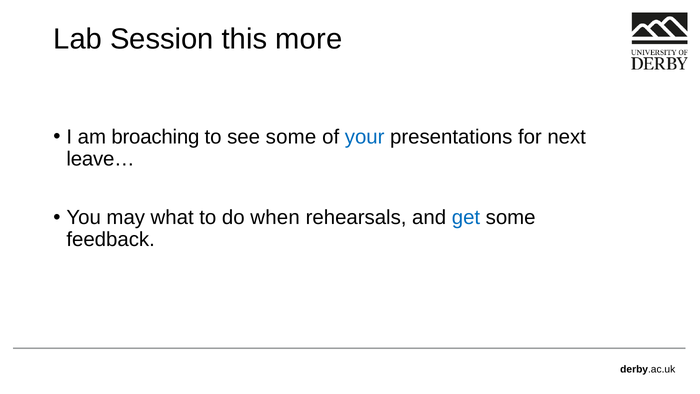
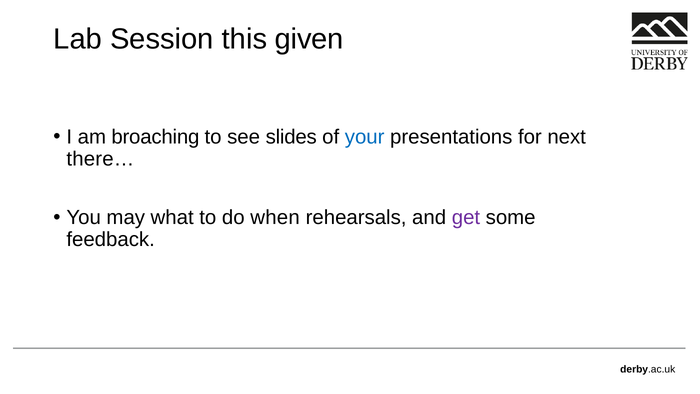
more: more -> given (309, 39)
see some: some -> slides (291, 137)
leave…: leave… -> there… (100, 159)
get colour: blue -> purple (466, 218)
